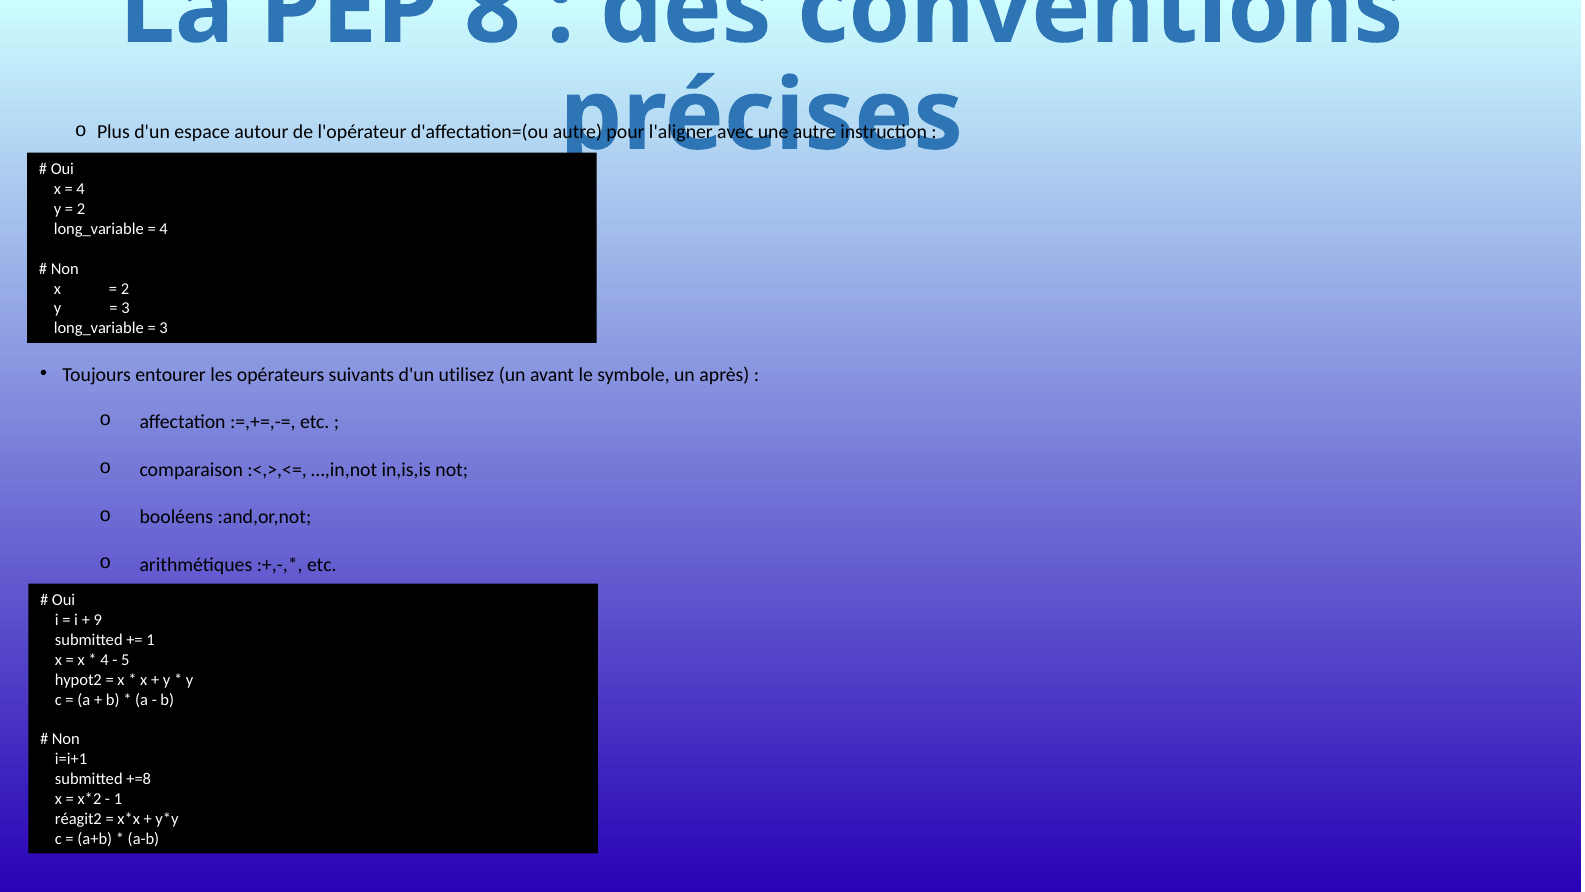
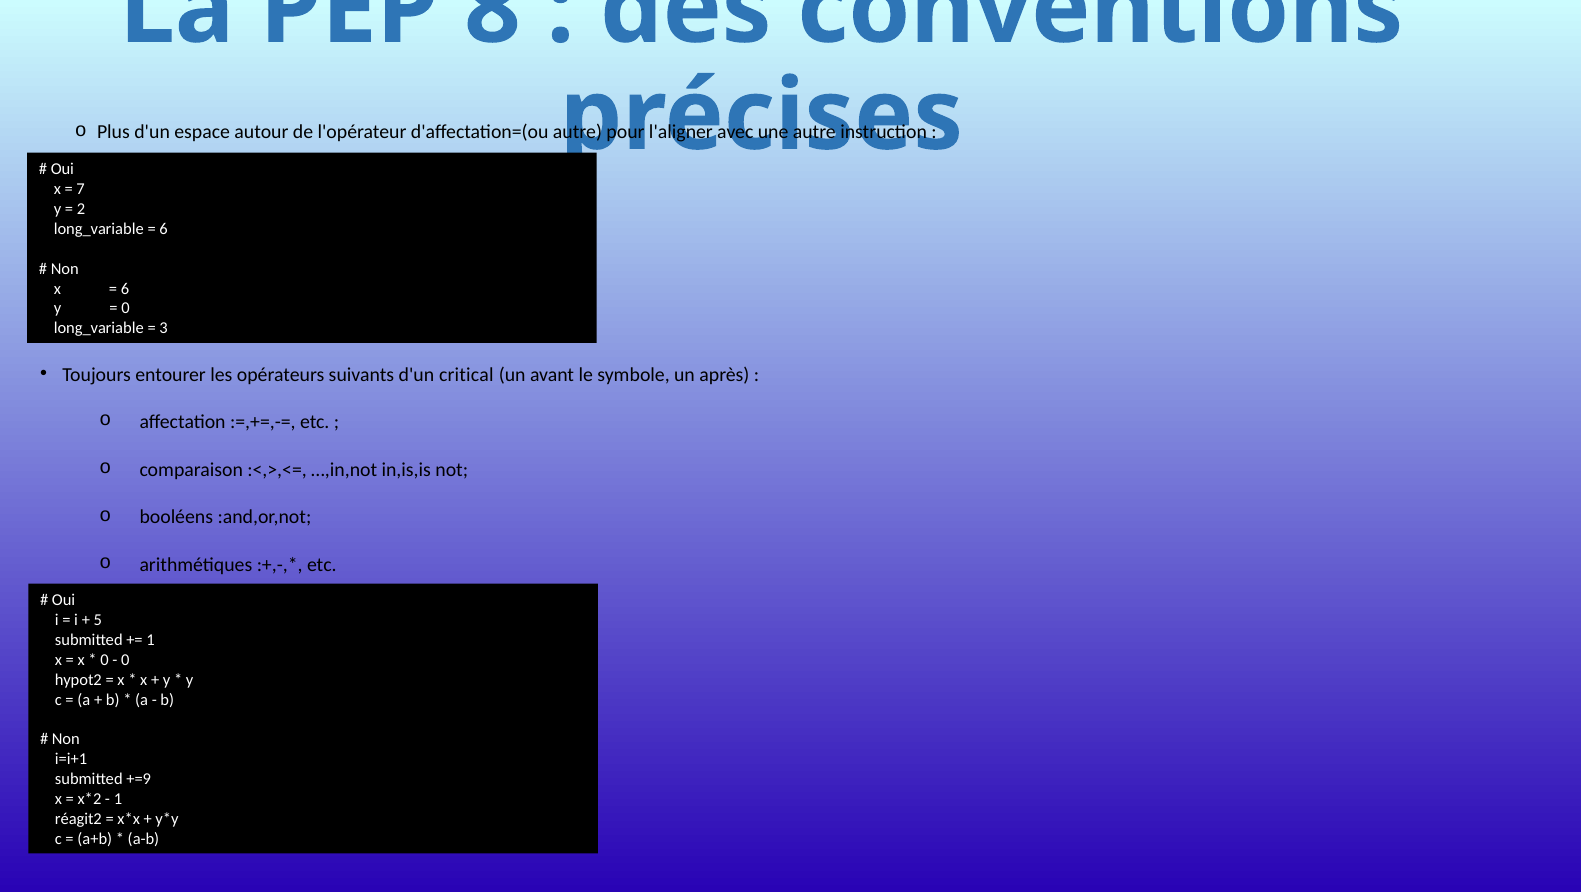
4: 4 -> 7 (81, 189)
4: 4 -> 6 (164, 229)
2: 2 -> 6 (125, 289)
3: 3 -> 0 (125, 308)
utilisez: utilisez -> critical (466, 374)
9: 9 -> 5 (98, 620)
4: 4 -> 0 (105, 660)
5: 5 -> 0 (125, 660)
+=8: +=8 -> +=9 (139, 779)
